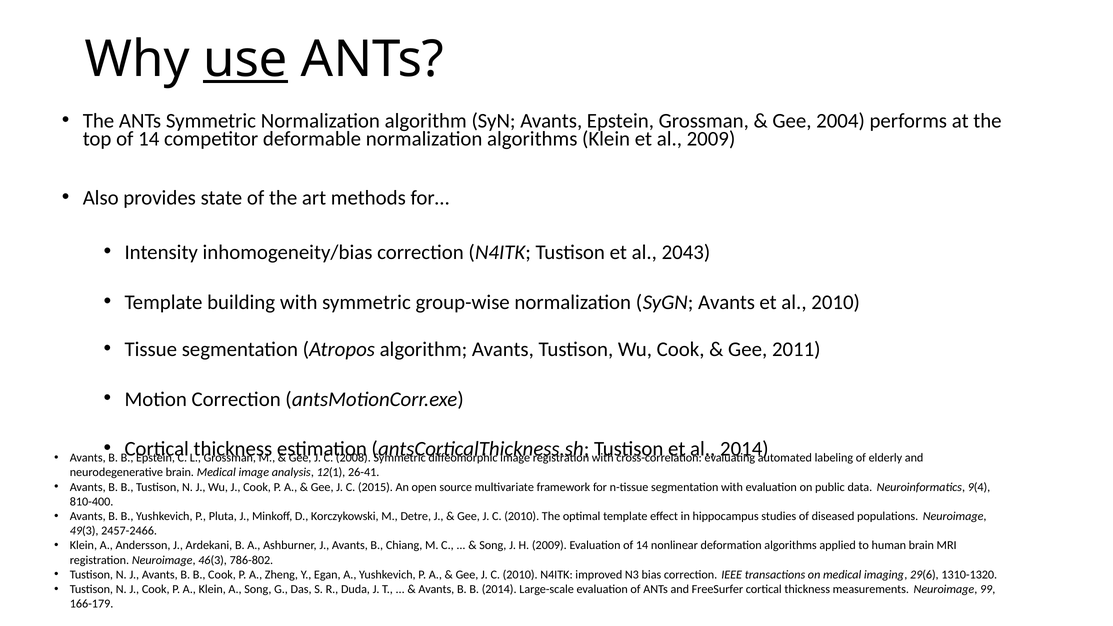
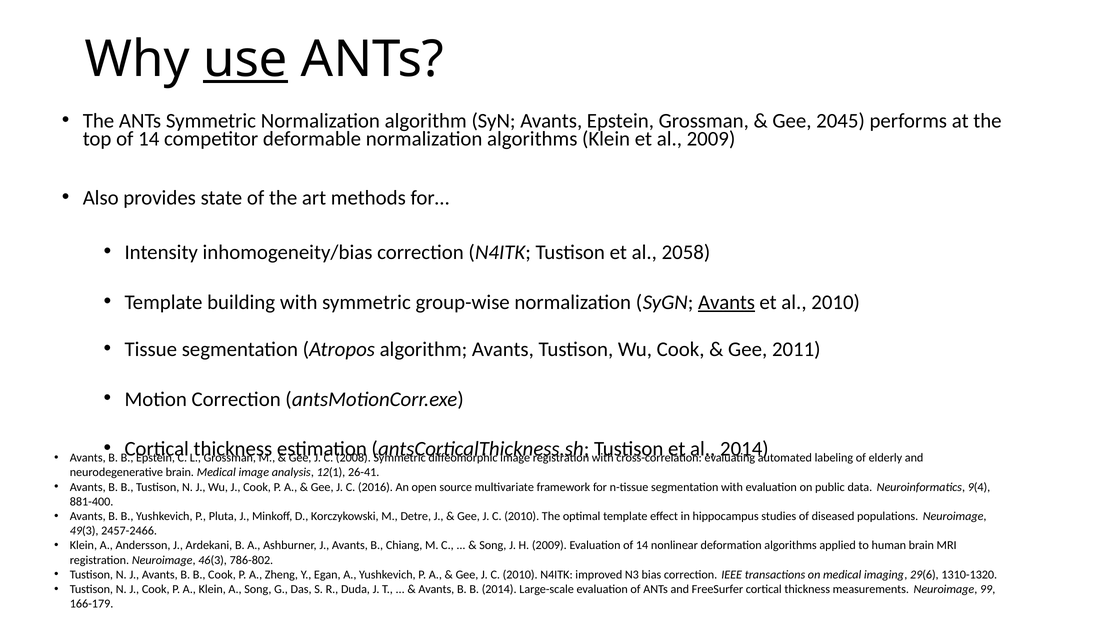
2004: 2004 -> 2045 (841, 121)
2043: 2043 -> 2058 (686, 252)
Avants underline: none -> present (727, 302)
2015: 2015 -> 2016 (375, 487)
810-400: 810-400 -> 881-400 (92, 502)
